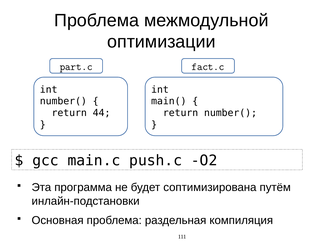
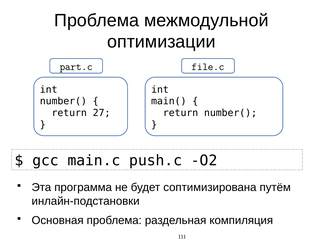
fact.c: fact.c -> file.c (208, 67)
44: 44 -> 27 (102, 113)
